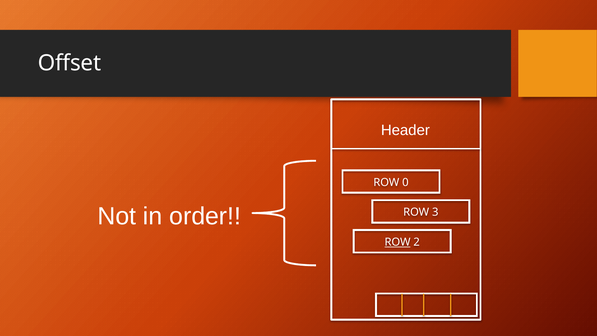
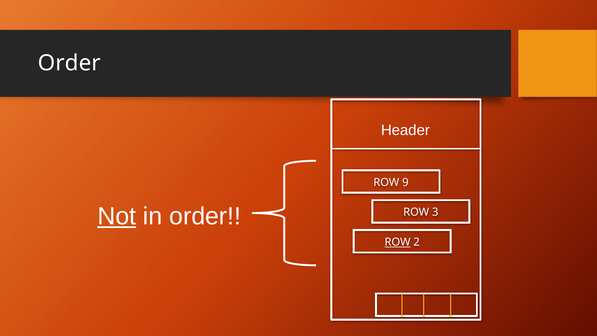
Offset: Offset -> Order (69, 63)
0: 0 -> 9 (405, 182)
Not underline: none -> present (117, 216)
